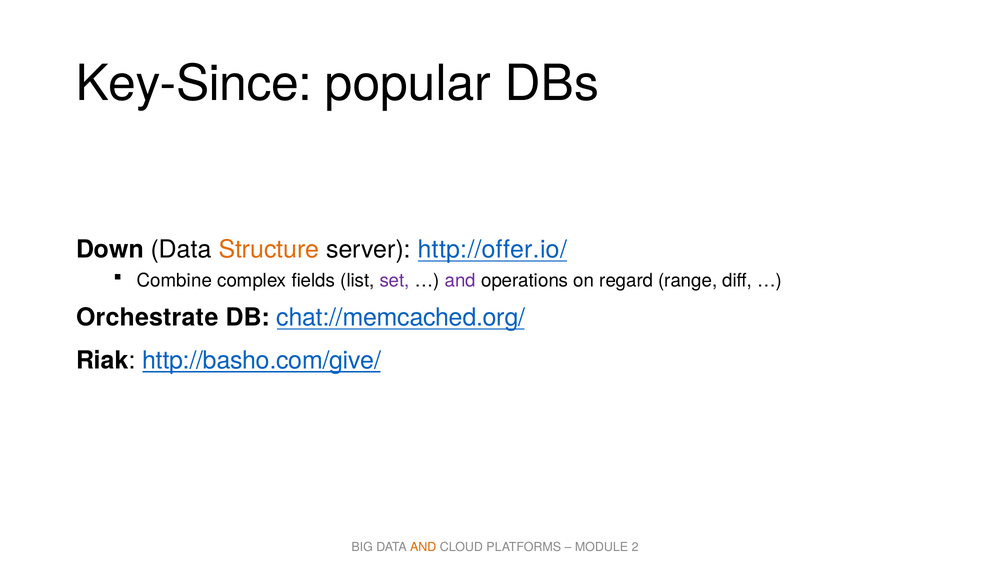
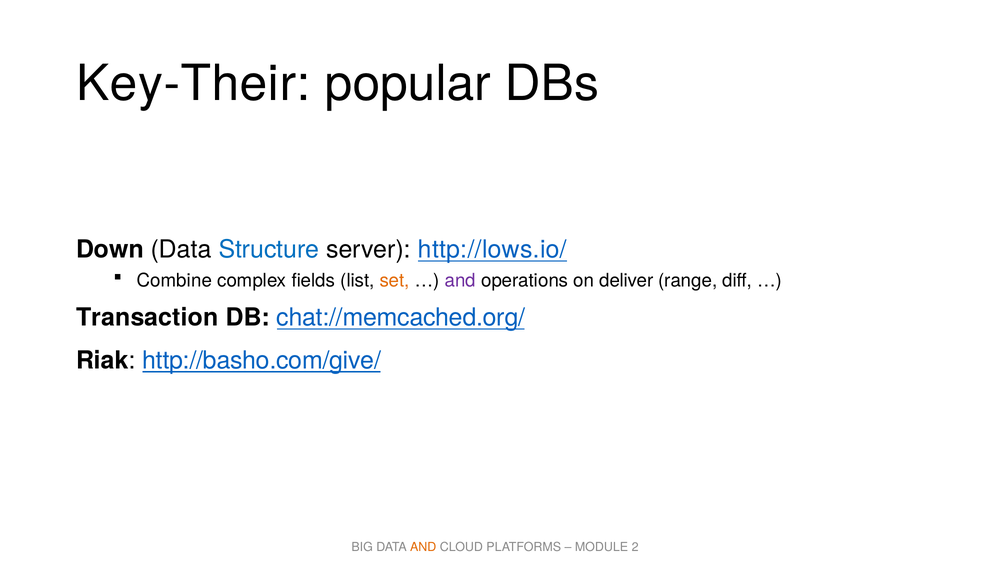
Key-Since: Key-Since -> Key-Their (193, 84)
Structure colour: orange -> blue (269, 250)
http://offer.io/: http://offer.io/ -> http://lows.io/ (492, 250)
set colour: purple -> orange (395, 280)
regard: regard -> deliver (626, 280)
Orchestrate: Orchestrate -> Transaction (147, 318)
